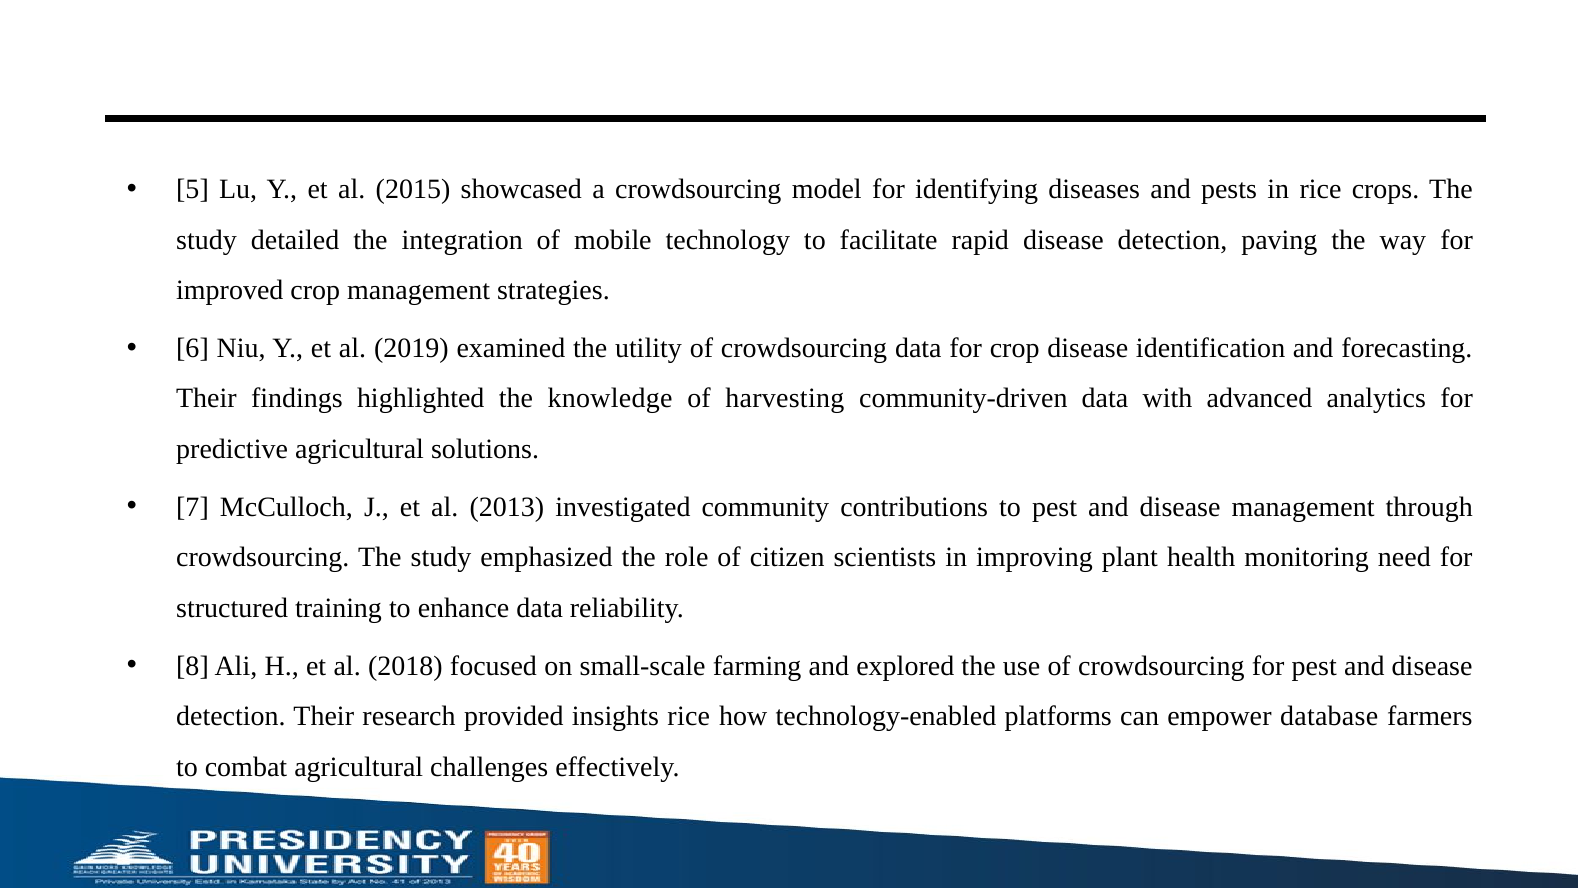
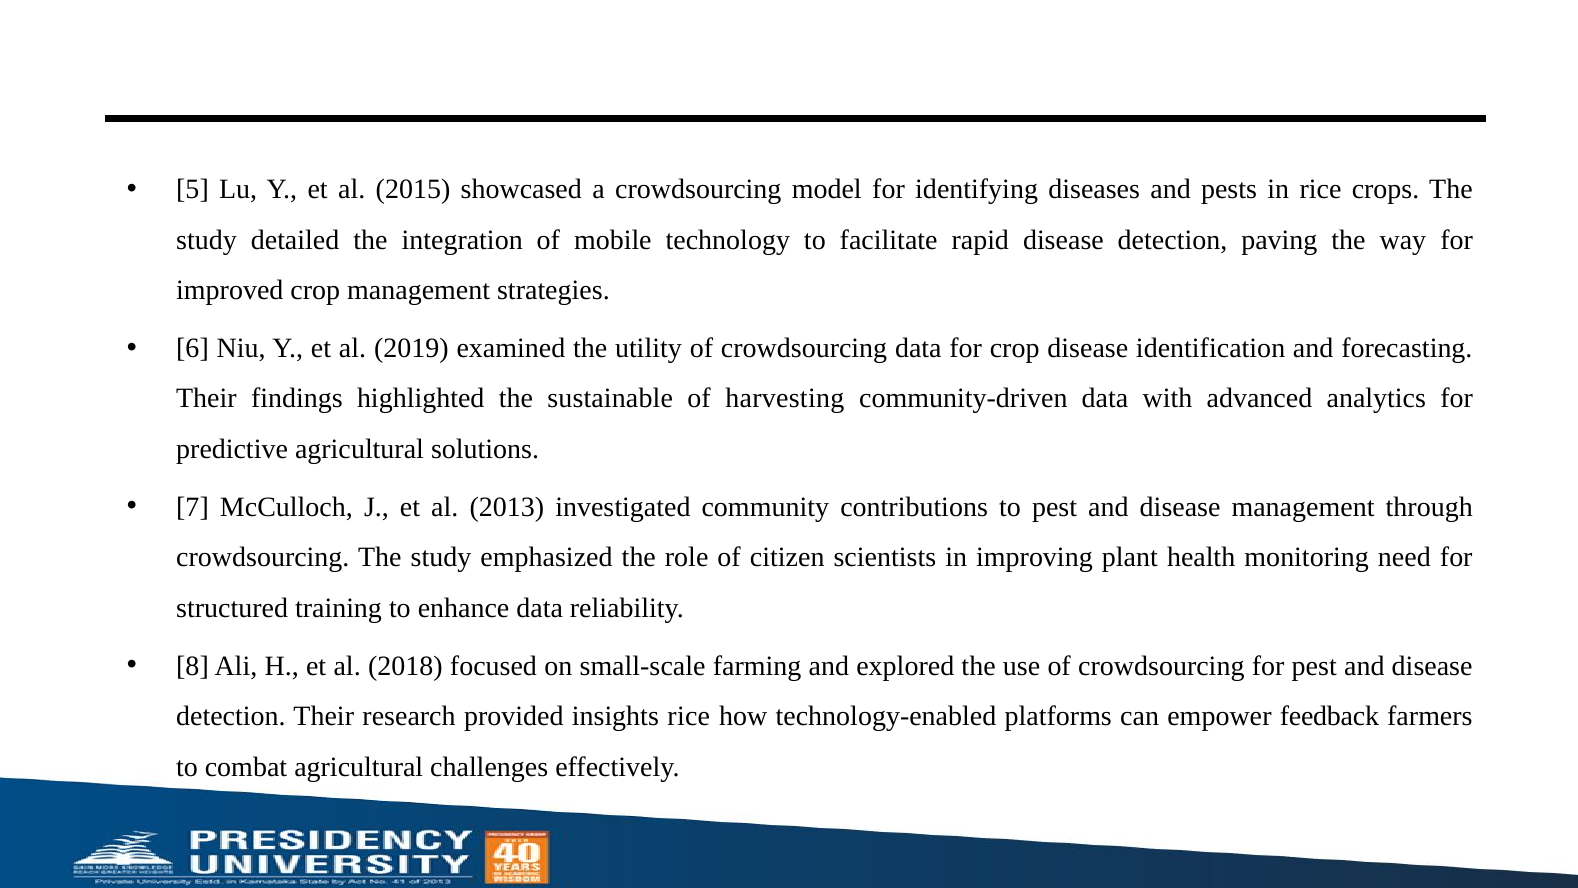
knowledge: knowledge -> sustainable (610, 399)
database: database -> feedback (1329, 716)
